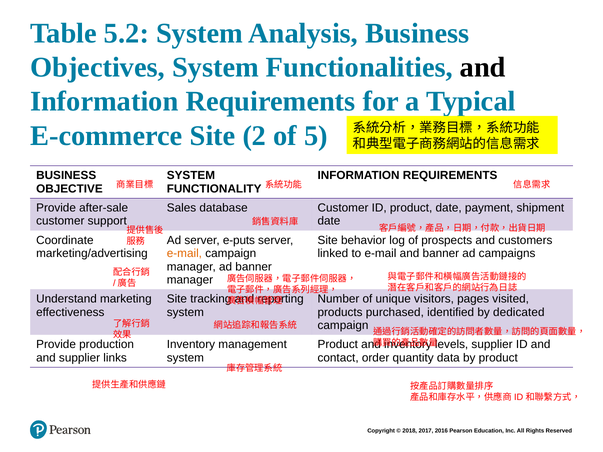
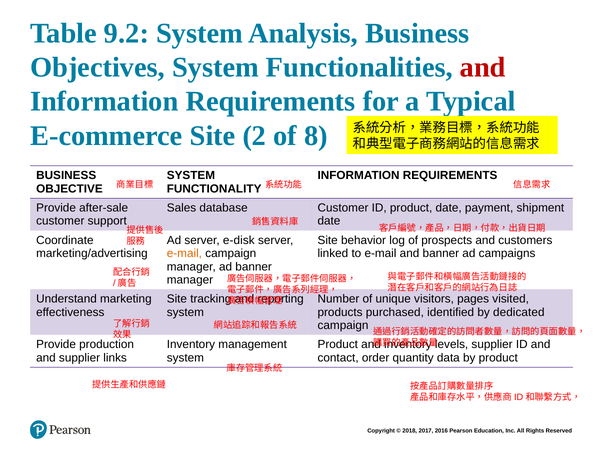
5.2: 5.2 -> 9.2 (126, 33)
and colour: black -> red (483, 67)
5: 5 -> 8 (316, 136)
e-puts: e-puts -> e-disk (239, 240)
